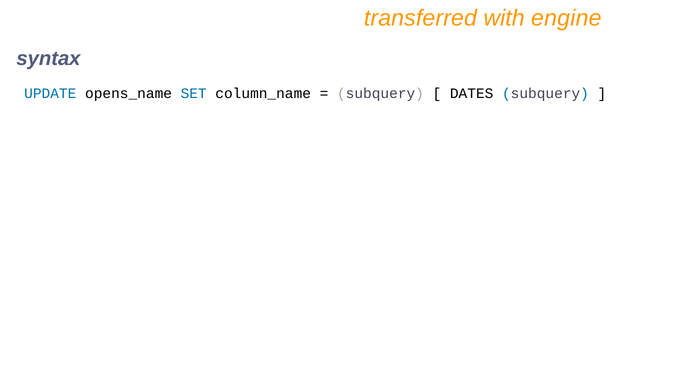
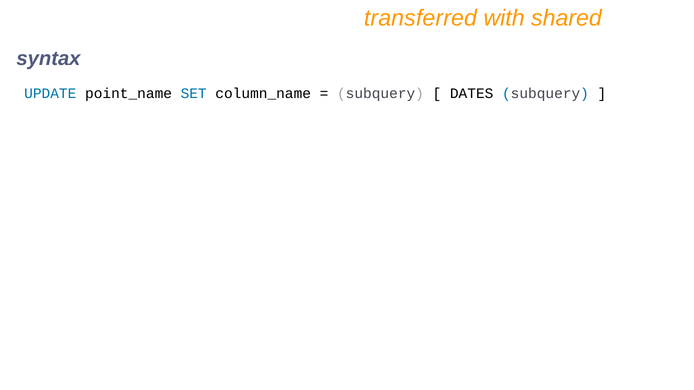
engine: engine -> shared (566, 18)
opens_name: opens_name -> point_name (129, 93)
